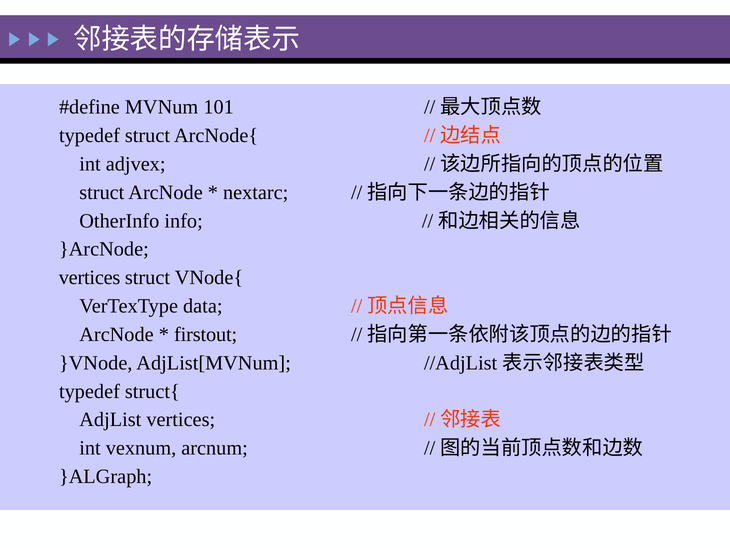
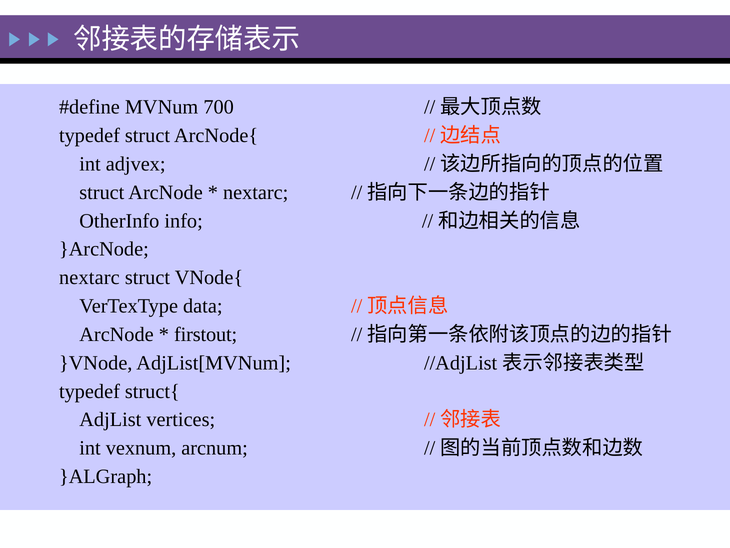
101: 101 -> 700 (219, 107)
vertices: vertices -> nextarc (89, 277)
